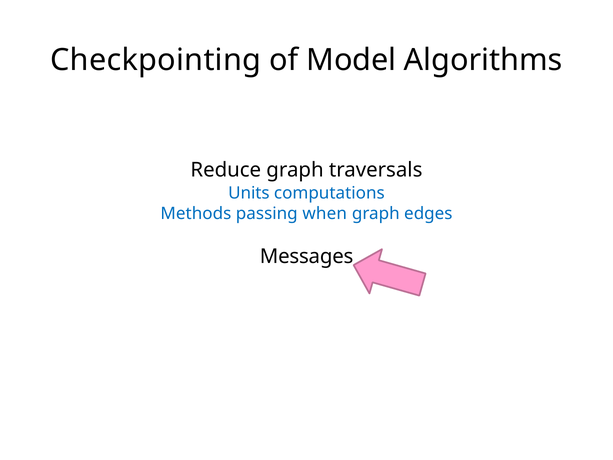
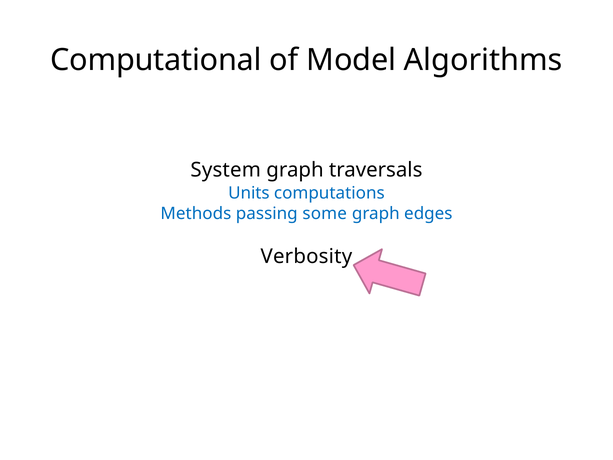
Checkpointing: Checkpointing -> Computational (156, 60)
Reduce: Reduce -> System (226, 170)
when: when -> some (325, 214)
Messages: Messages -> Verbosity (306, 257)
